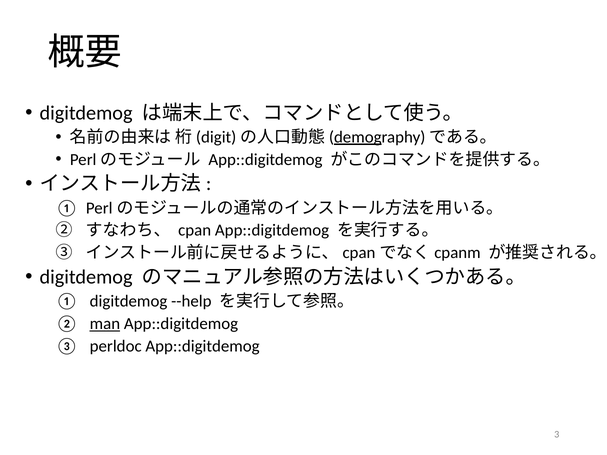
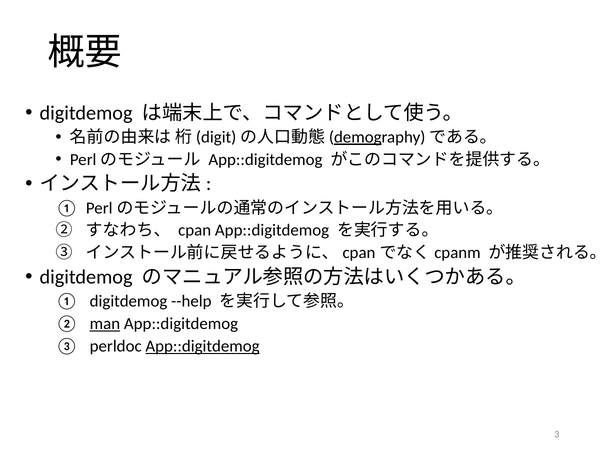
App::digitdemog underline: none -> present (203, 346)
